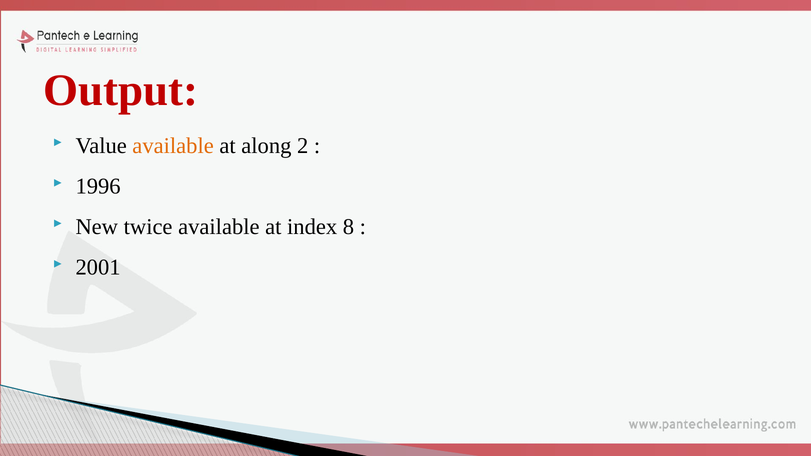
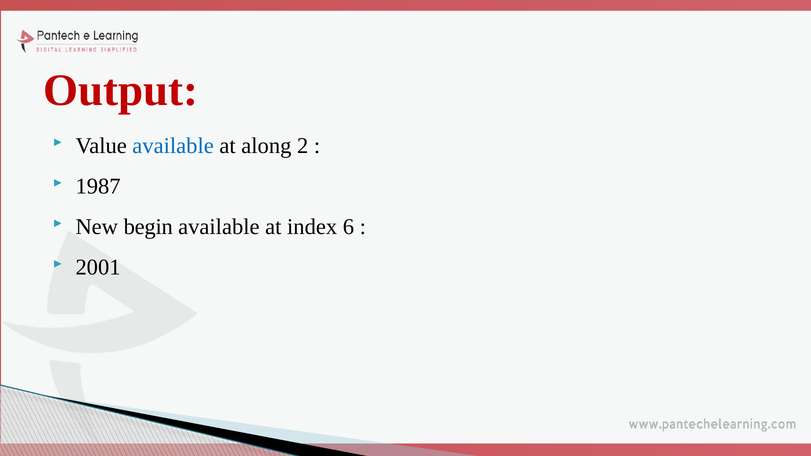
available colour: orange -> blue (173, 146)
1996: 1996 -> 1987 (98, 186)
twice: twice -> begin (148, 227)
8: 8 -> 6 (348, 227)
